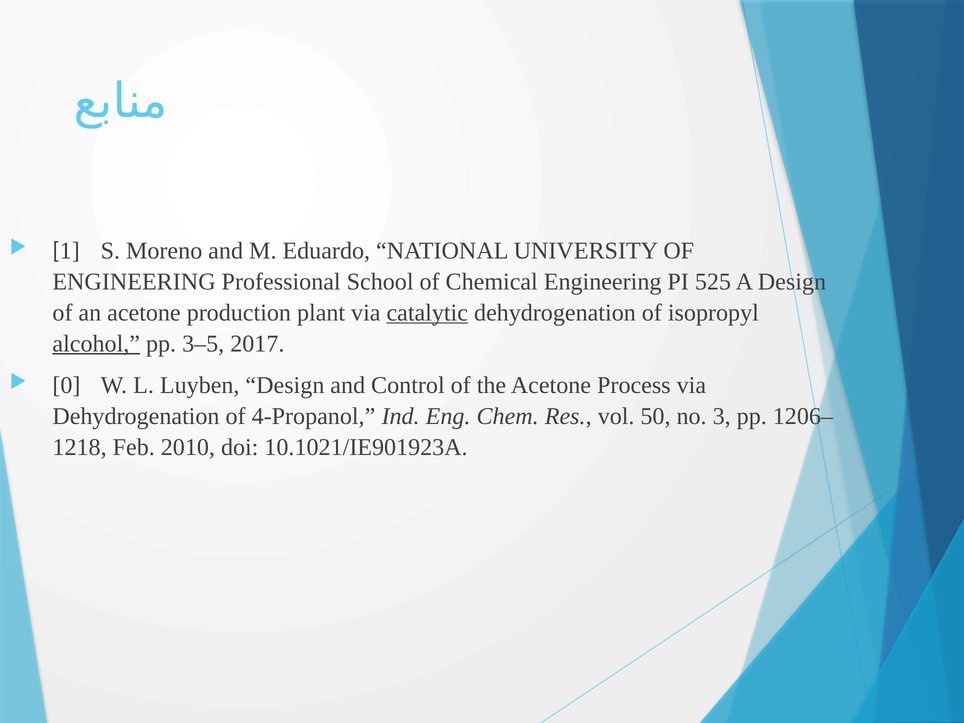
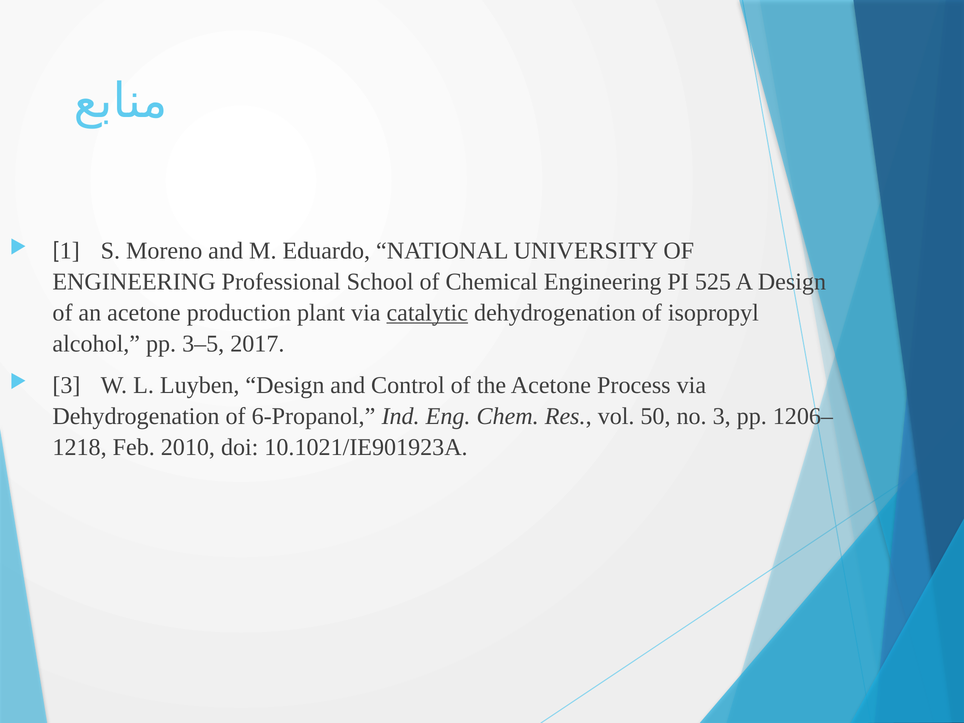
alcohol underline: present -> none (96, 344)
0: 0 -> 3 (66, 385)
4-Propanol: 4-Propanol -> 6-Propanol (313, 416)
